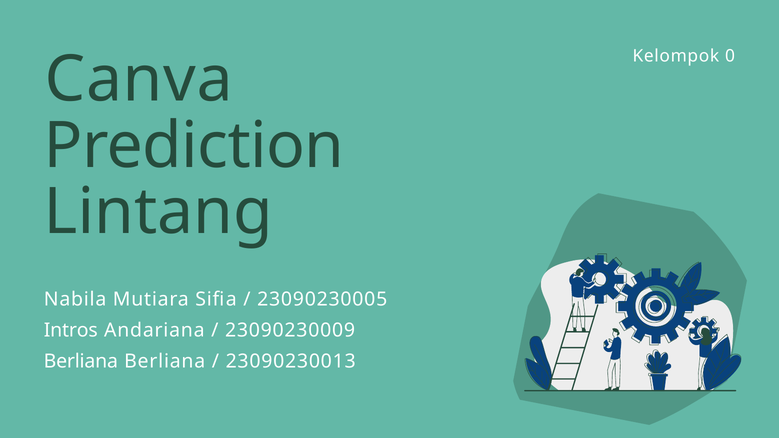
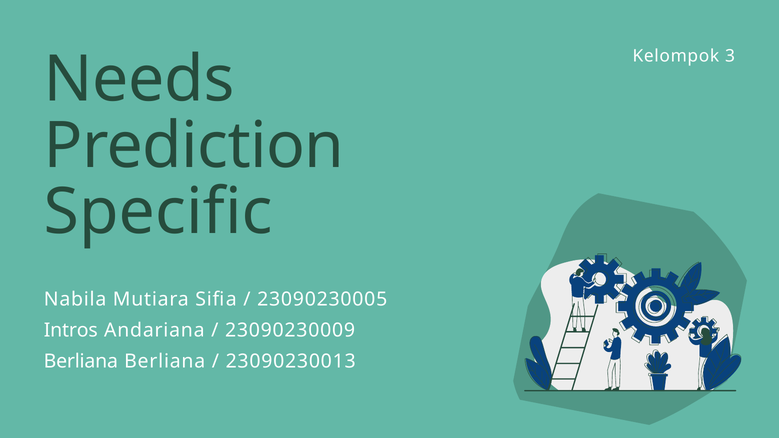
0: 0 -> 3 (730, 56)
Canva: Canva -> Needs (139, 80)
Lintang: Lintang -> Specific (158, 212)
